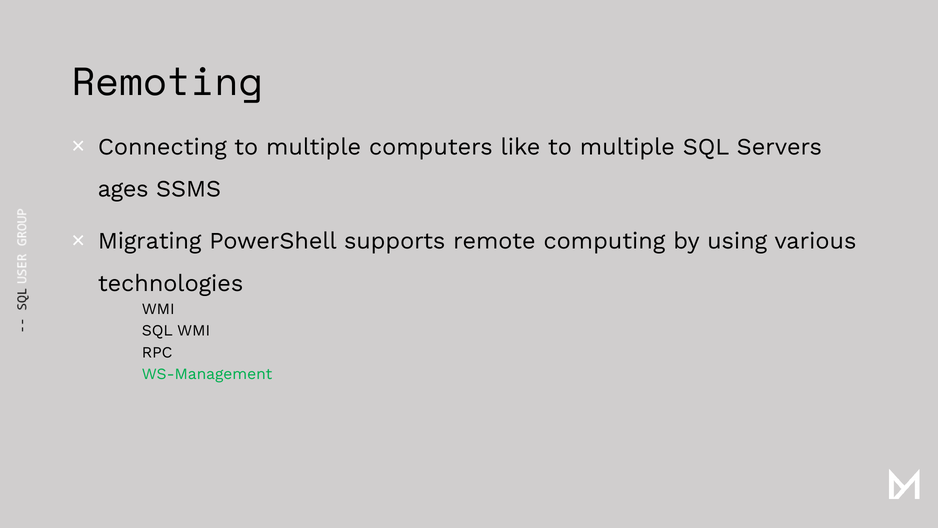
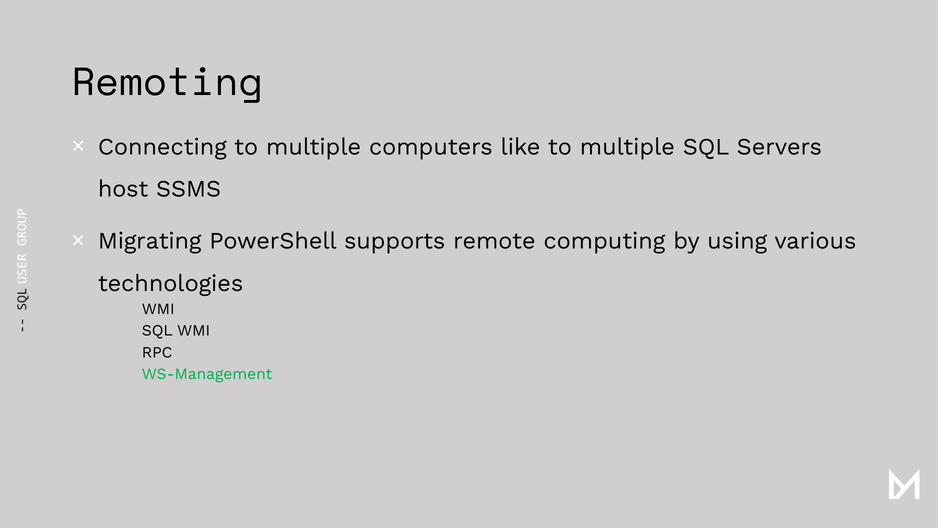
ages: ages -> host (123, 189)
